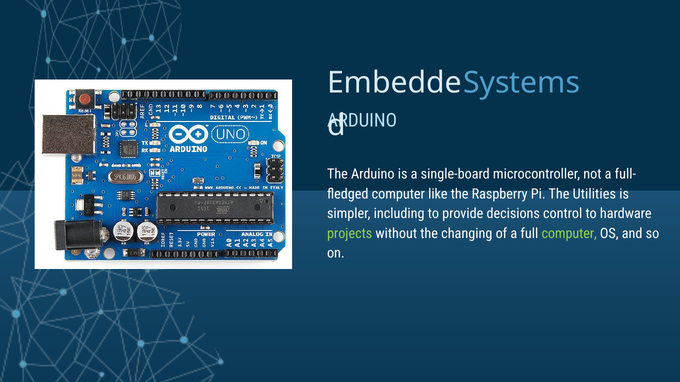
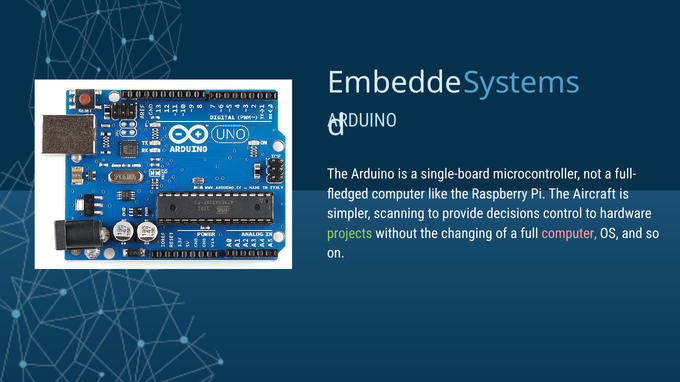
Utilities: Utilities -> Aircraft (594, 194)
including: including -> scanning (399, 214)
computer colour: light green -> pink (569, 234)
